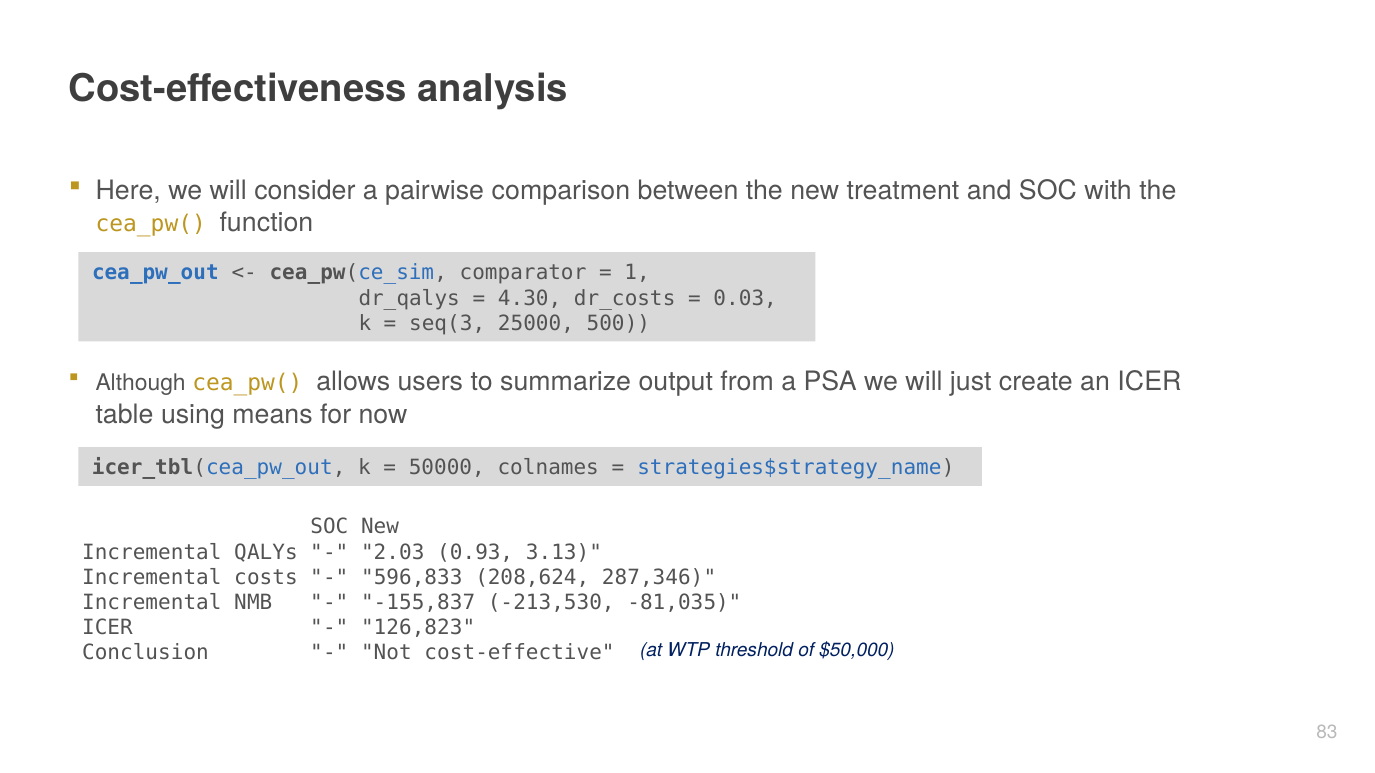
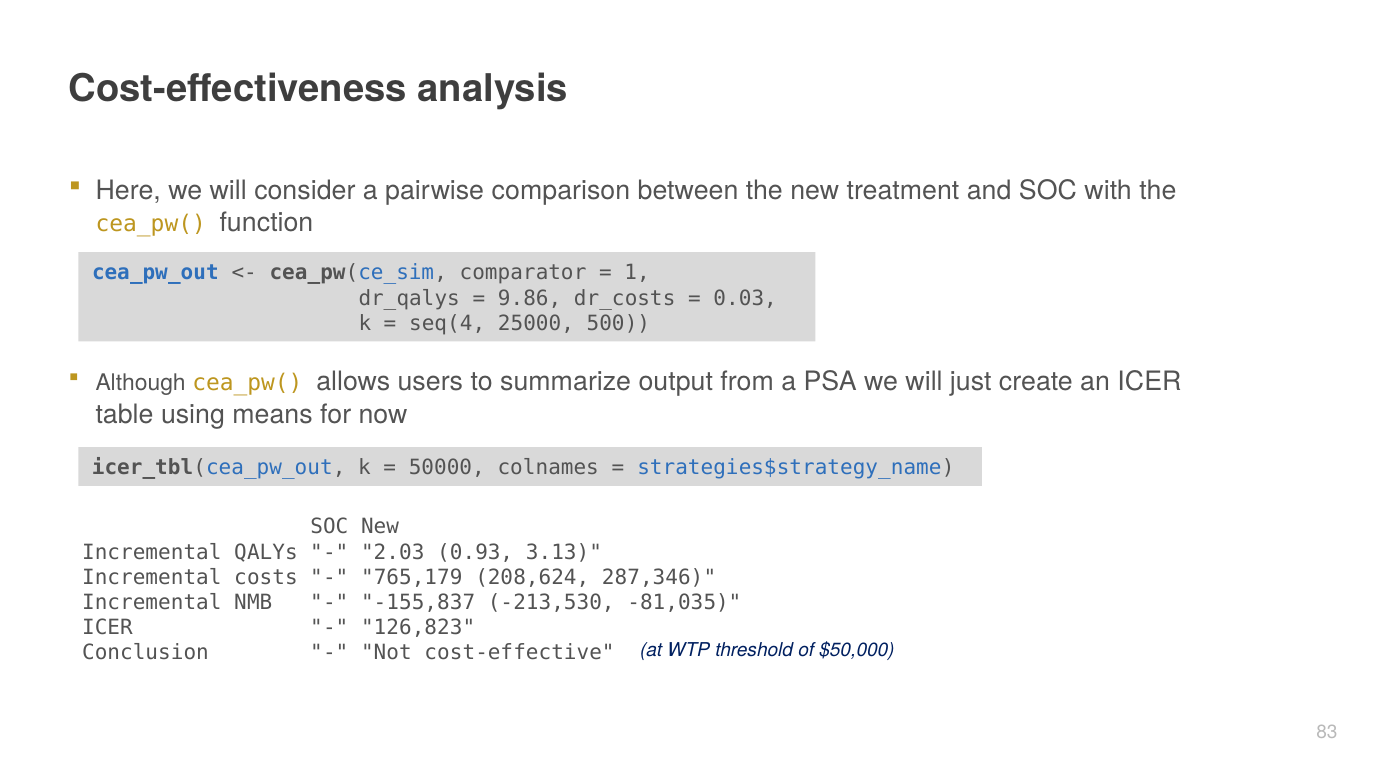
4.30: 4.30 -> 9.86 (530, 298)
seq(3: seq(3 -> seq(4 (447, 324)
596,833: 596,833 -> 765,179 (412, 578)
